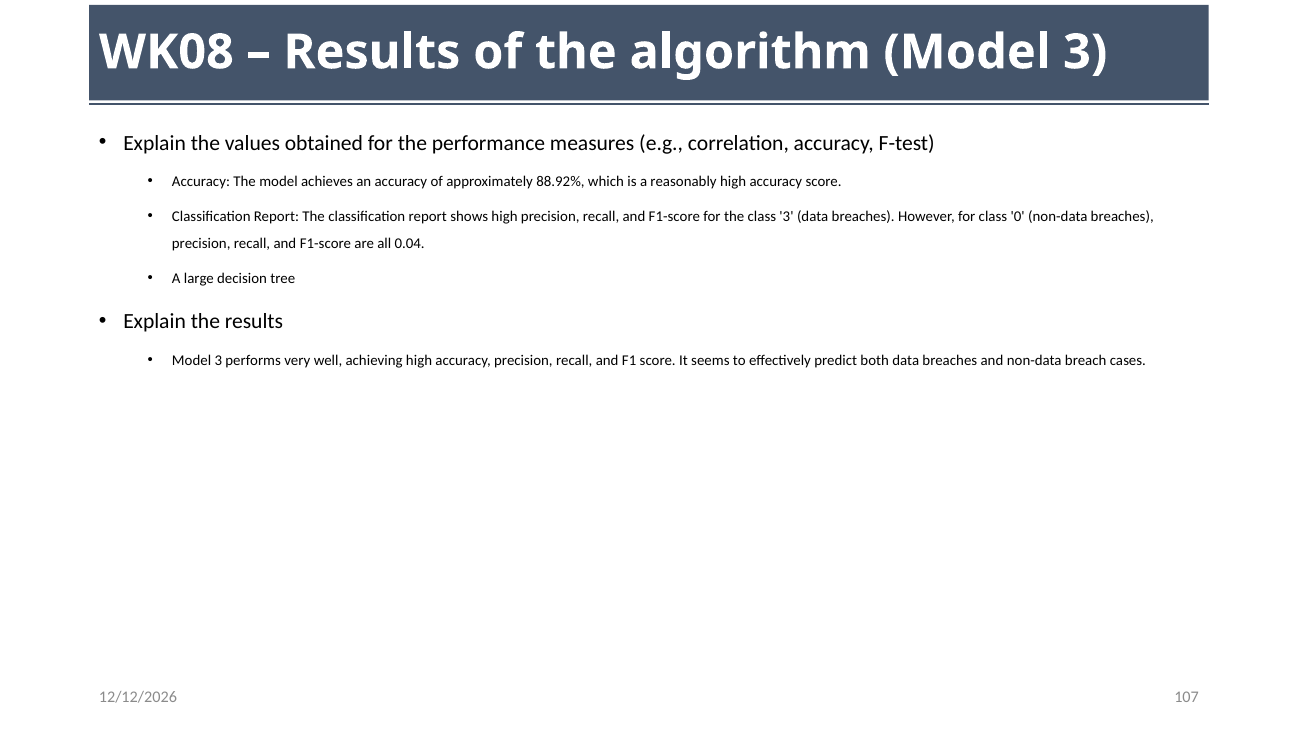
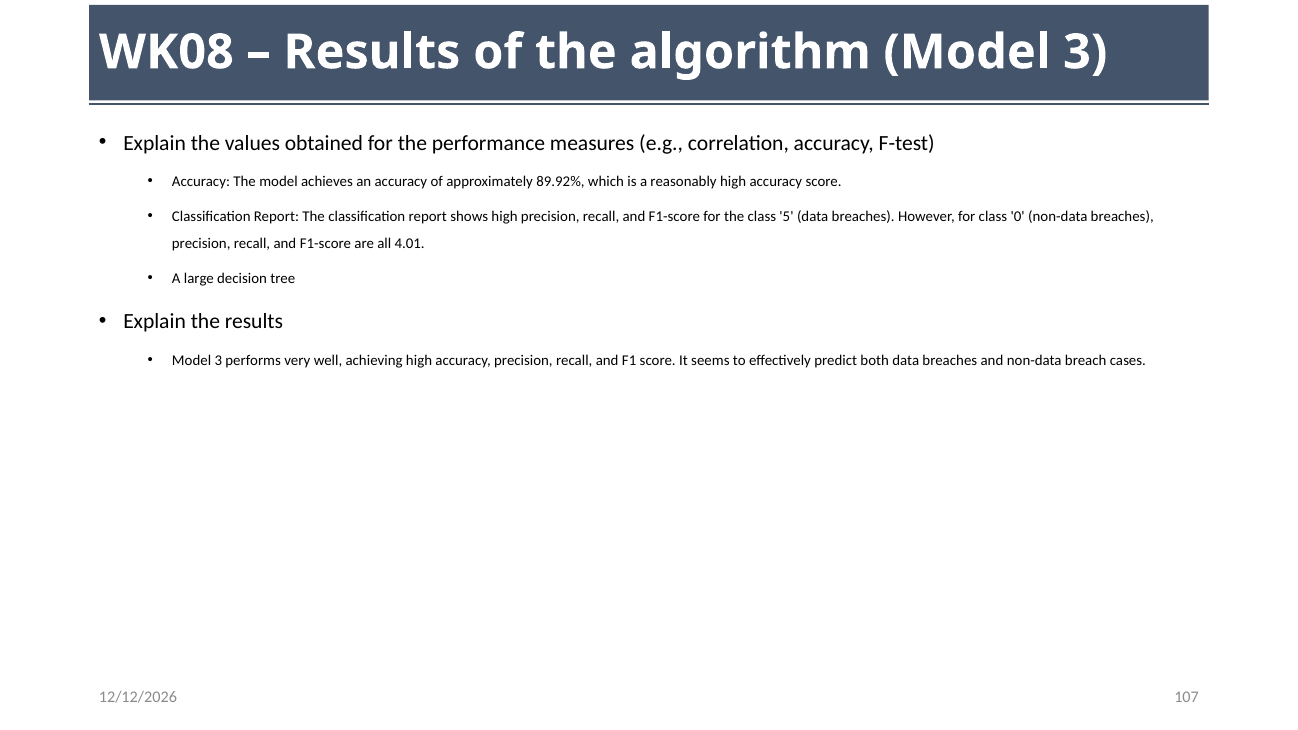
88.92%: 88.92% -> 89.92% (560, 182)
class 3: 3 -> 5 (786, 216)
0.04: 0.04 -> 4.01 (410, 243)
